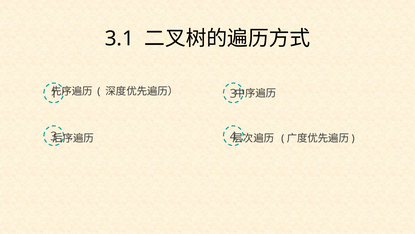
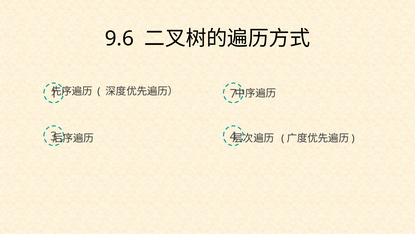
3.1: 3.1 -> 9.6 (119, 38)
3: 3 -> 7 (233, 93)
